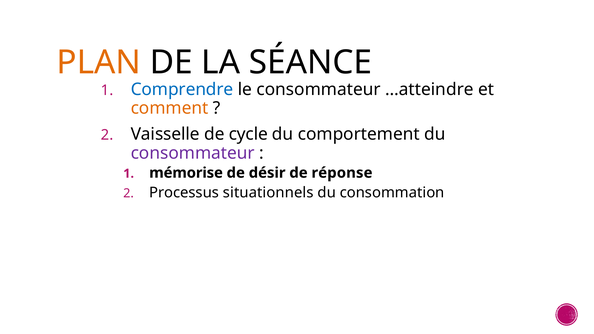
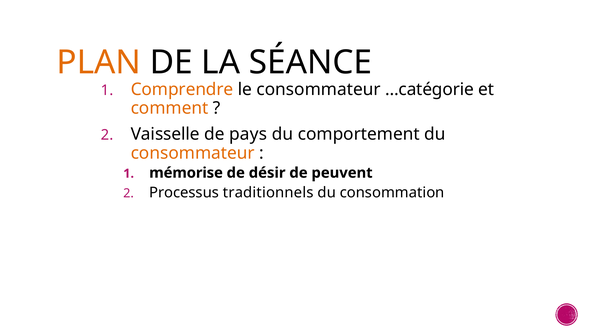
Comprendre colour: blue -> orange (182, 89)
…atteindre: …atteindre -> …catégorie (429, 89)
cycle: cycle -> pays (248, 134)
consommateur colour: purple -> orange (193, 153)
réponse: réponse -> peuvent (342, 173)
situationnels: situationnels -> traditionnels (268, 193)
